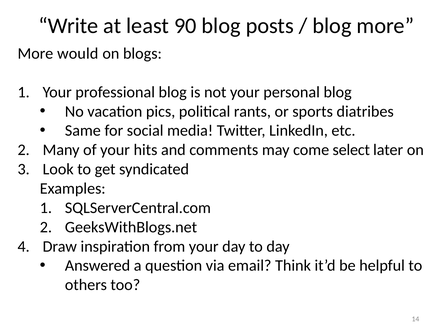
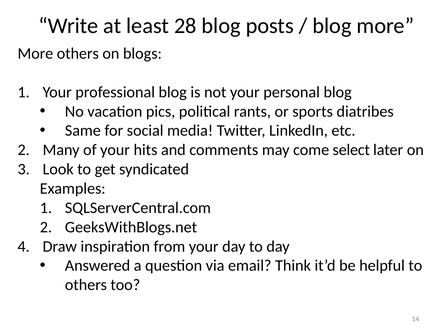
90: 90 -> 28 (185, 26)
More would: would -> others (78, 54)
